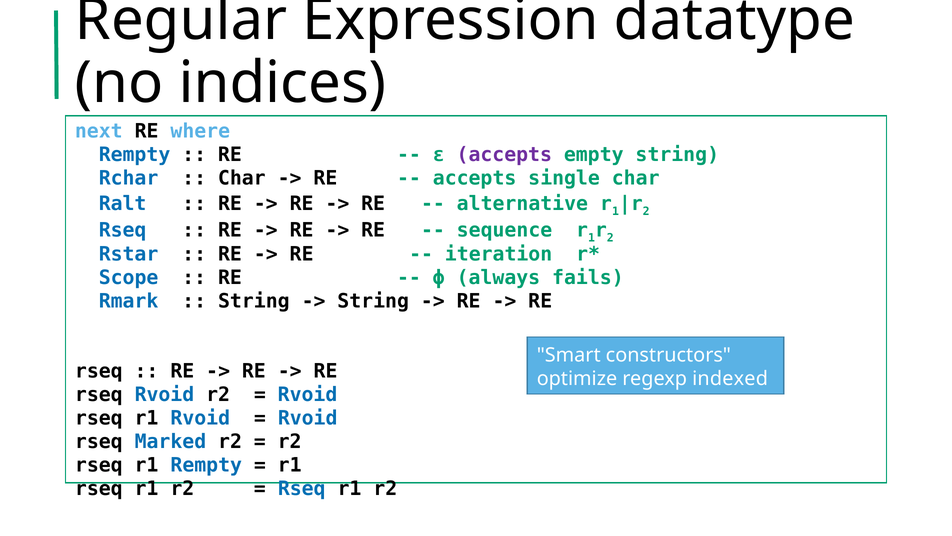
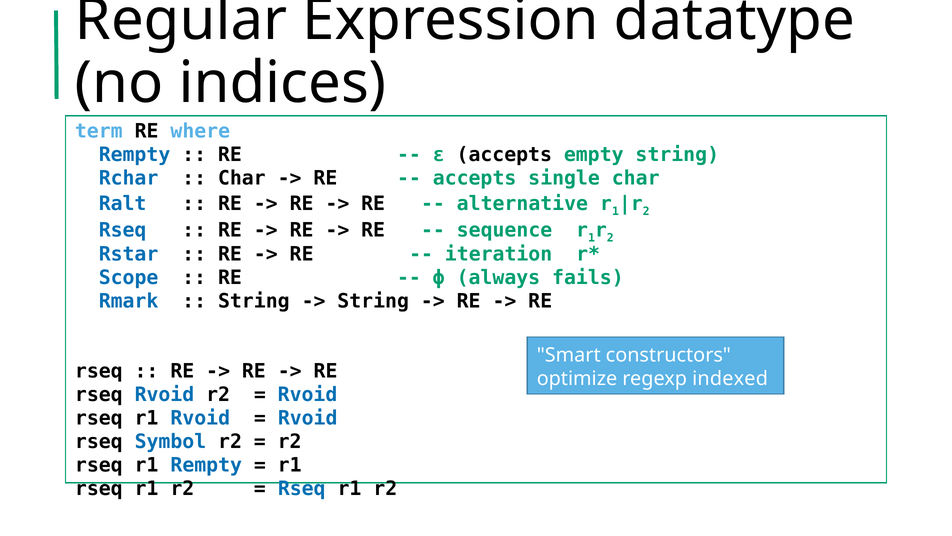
next: next -> term (99, 131)
accepts colour: purple -> black (504, 154)
Marked: Marked -> Symbol (170, 441)
